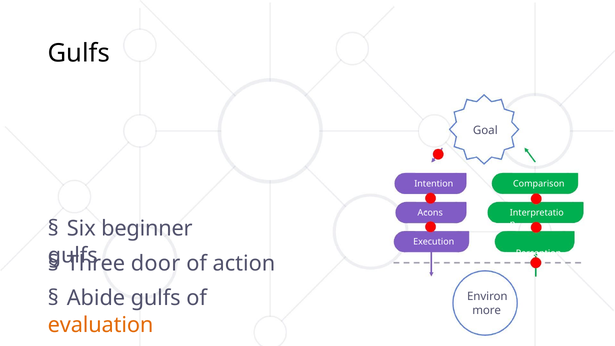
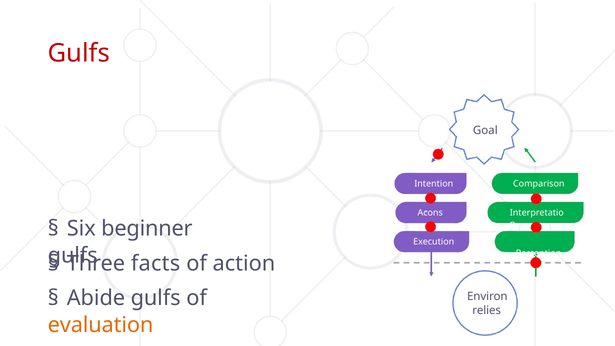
Gulfs colour: black -> red (79, 53)
door: door -> facts (156, 263)
more: more -> relies (487, 310)
